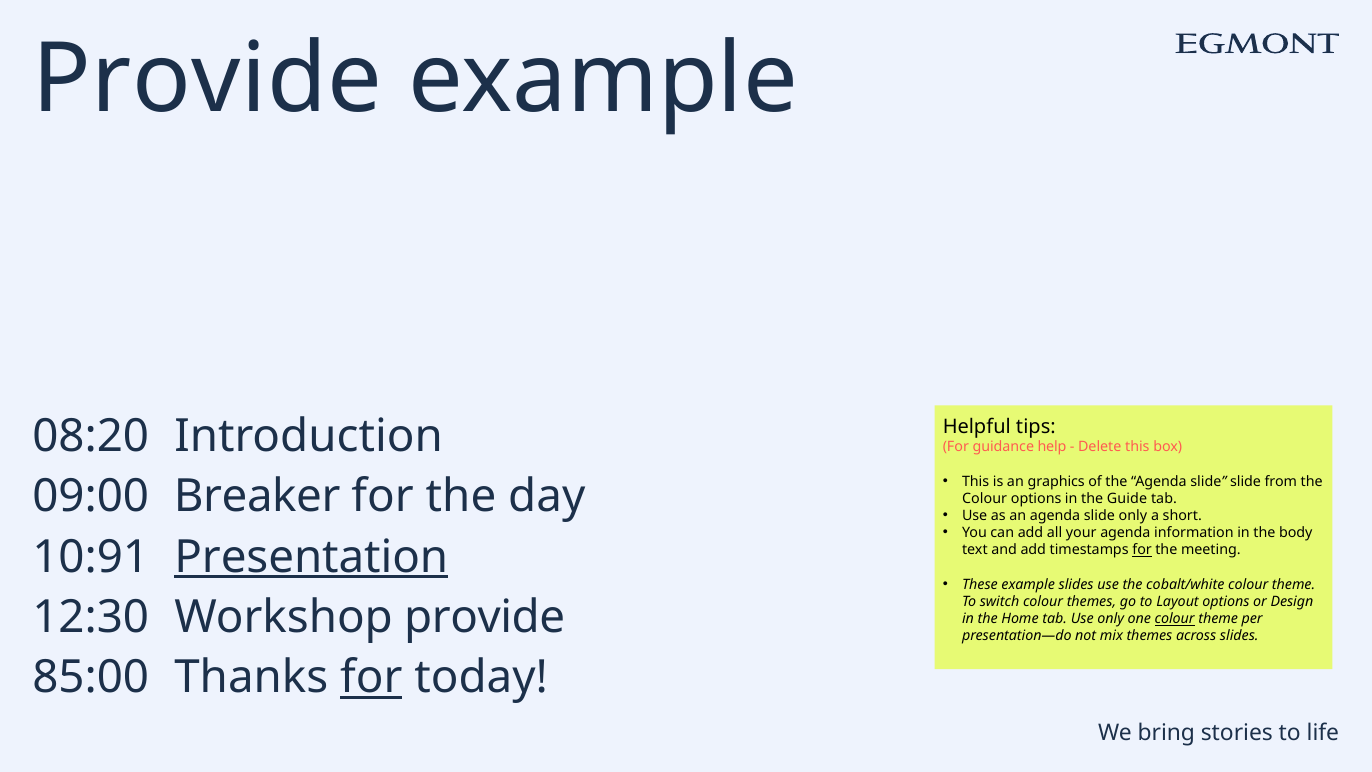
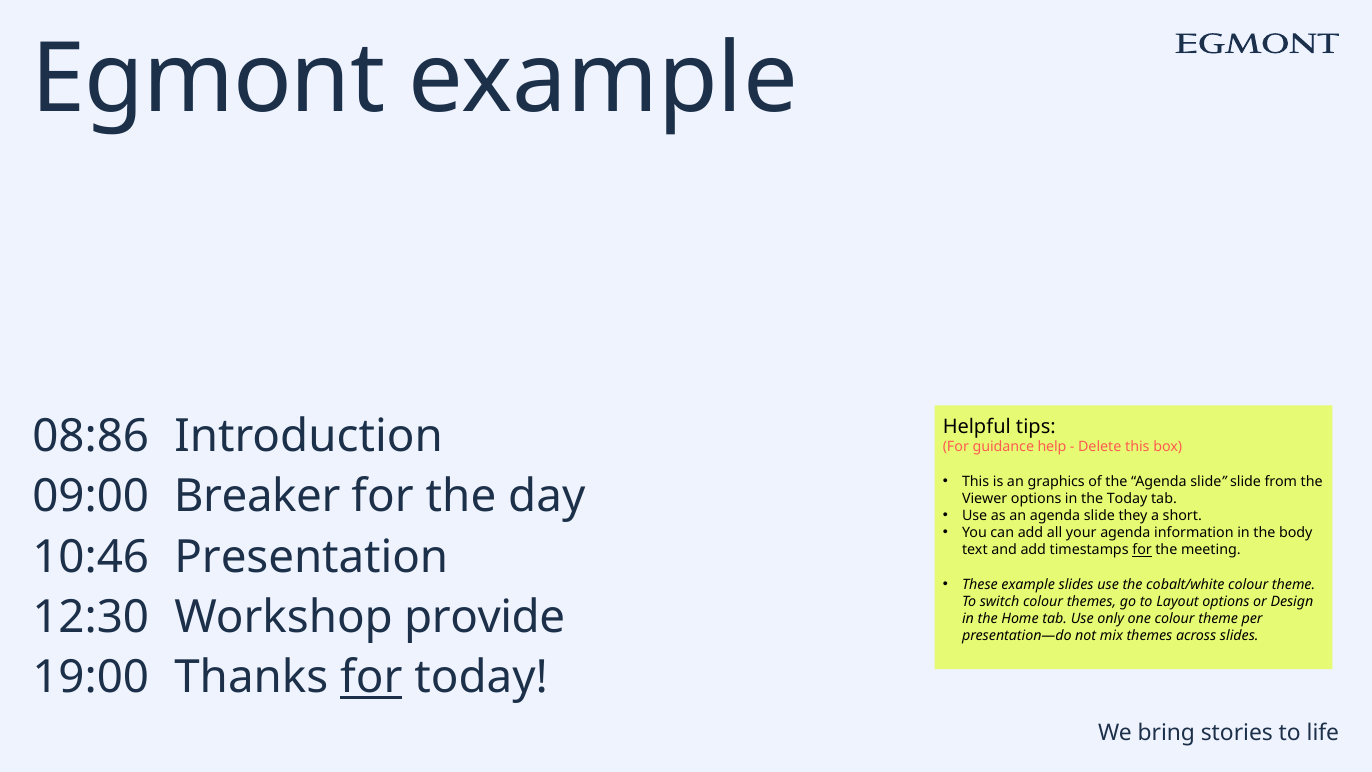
Provide: Provide -> Egmont (208, 80)
08:20: 08:20 -> 08:86 (91, 436)
Colour: Colour -> Viewer (985, 499)
the Guide: Guide -> Today (1127, 499)
slide only: only -> they (1133, 516)
10:91: 10:91 -> 10:46 (91, 557)
Presentation underline: present -> none (311, 557)
colour underline: present -> none (1175, 619)
85:00: 85:00 -> 19:00 (91, 678)
